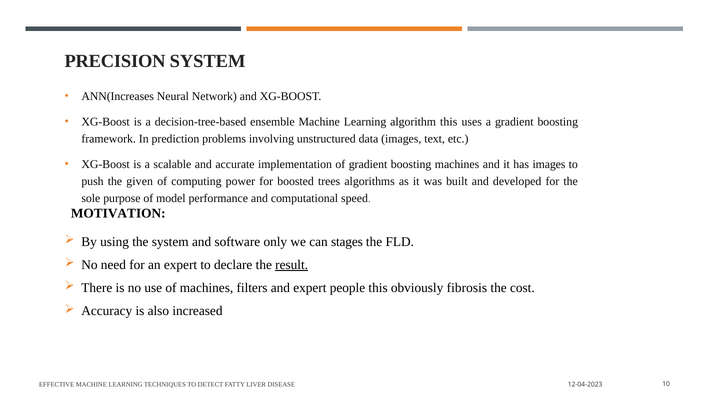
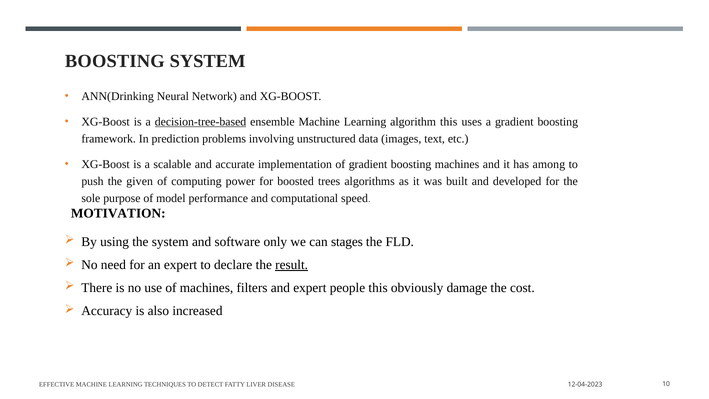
PRECISION: PRECISION -> BOOSTING (115, 61)
ANN(Increases: ANN(Increases -> ANN(Drinking (118, 96)
decision-tree-based underline: none -> present (201, 122)
has images: images -> among (549, 164)
fibrosis: fibrosis -> damage (467, 288)
